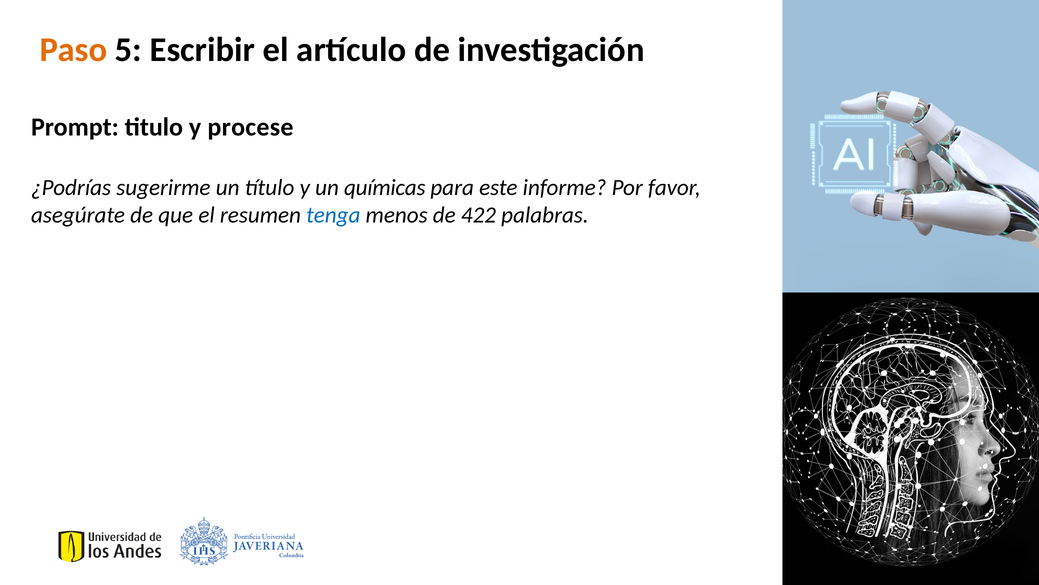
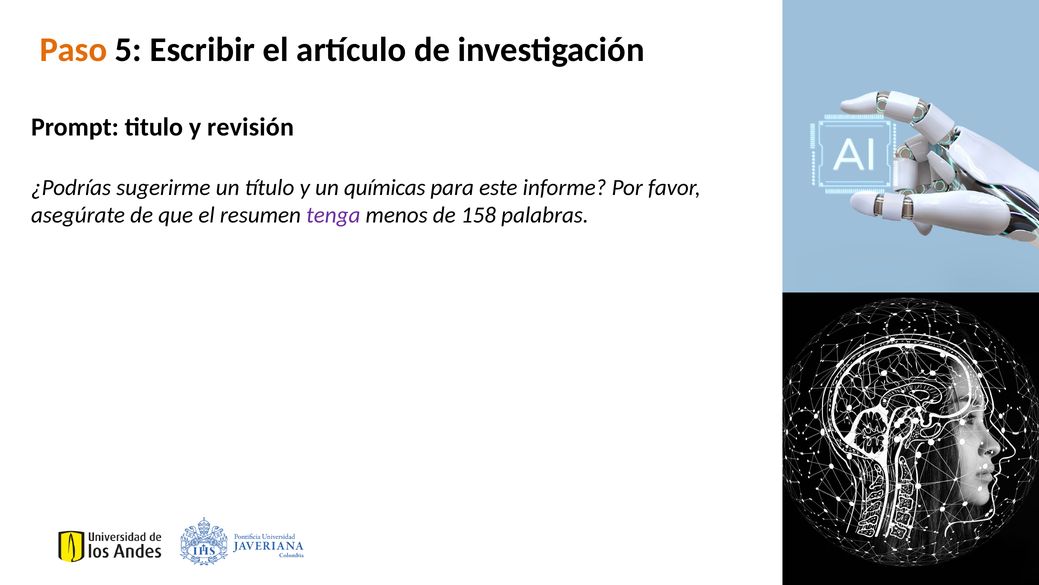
procese: procese -> revisión (250, 127)
tenga colour: blue -> purple (333, 215)
422: 422 -> 158 (478, 215)
